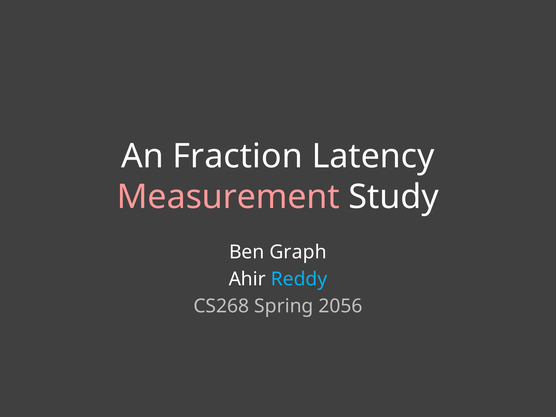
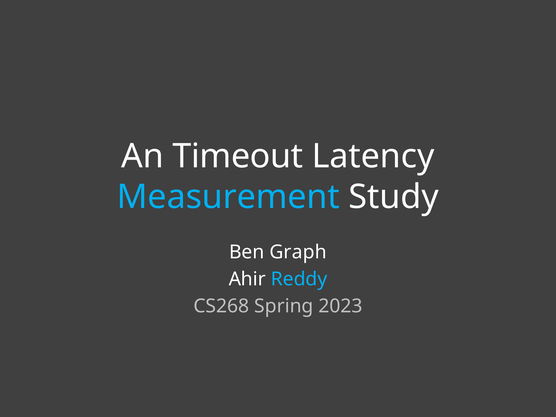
Fraction: Fraction -> Timeout (238, 156)
Measurement colour: pink -> light blue (228, 197)
2056: 2056 -> 2023 (340, 306)
